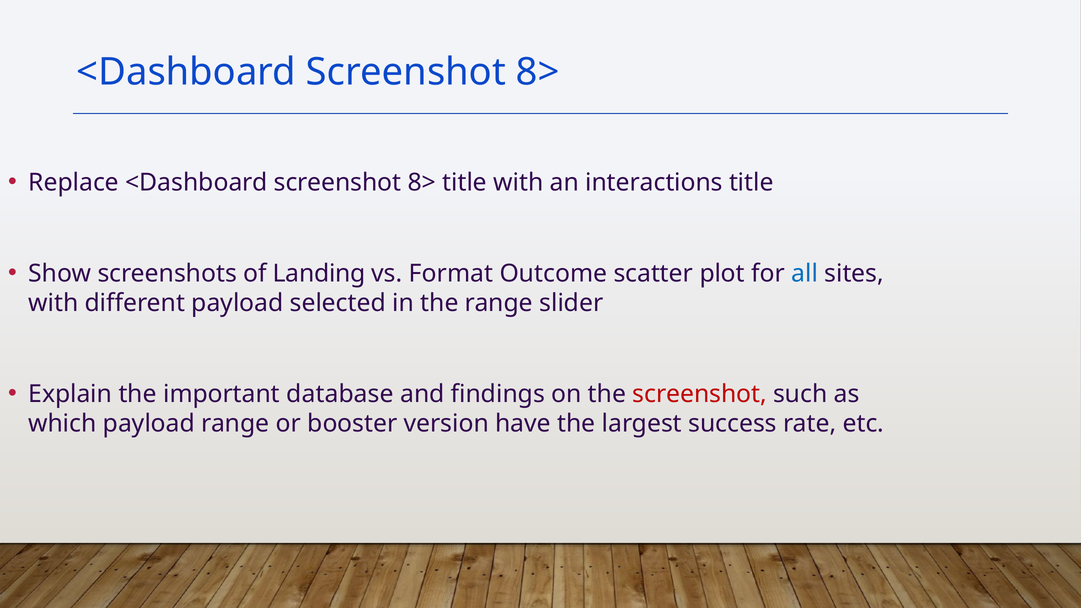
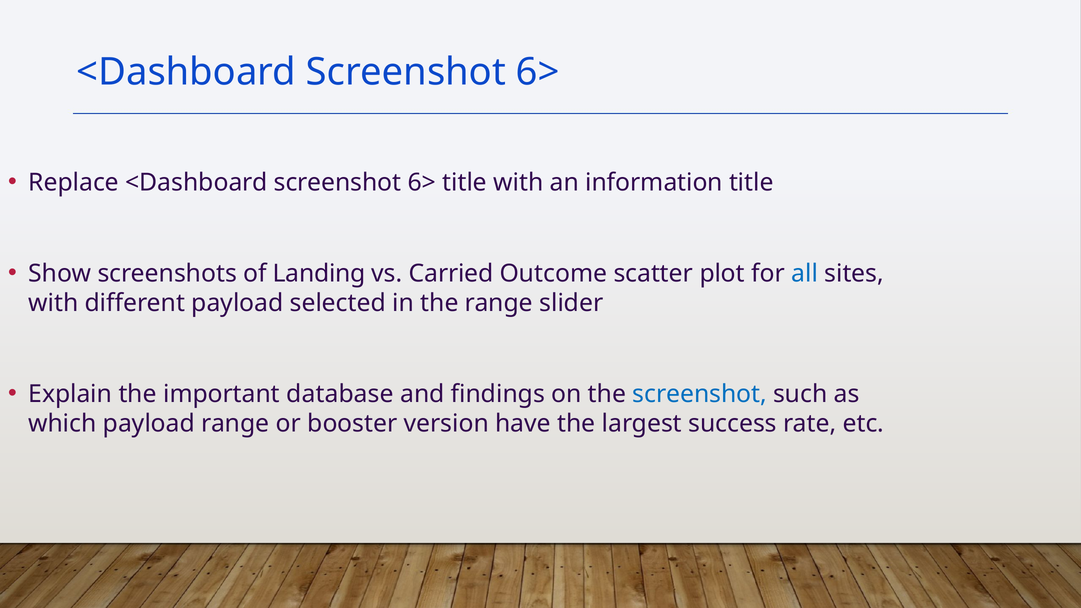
8>: 8> -> 6> (538, 72)
Replace <Dashboard screenshot 8>: 8> -> 6> (422, 182)
interactions: interactions -> information (654, 182)
Format: Format -> Carried (451, 273)
screenshot colour: red -> blue (700, 394)
